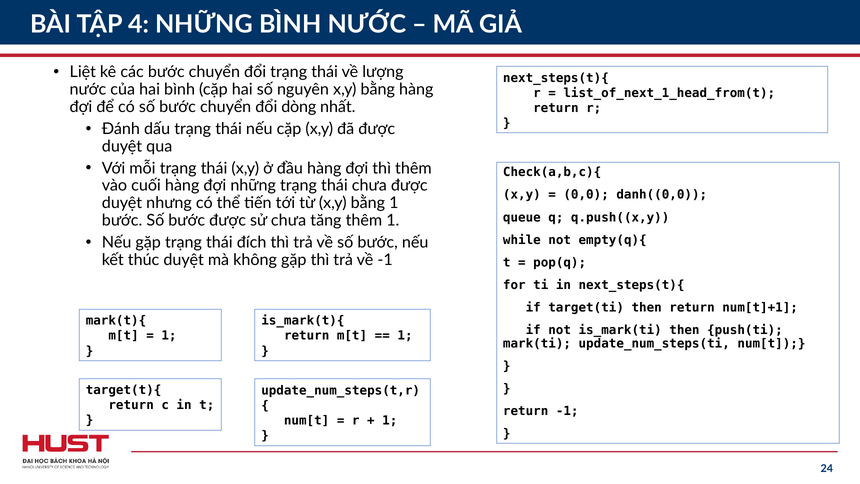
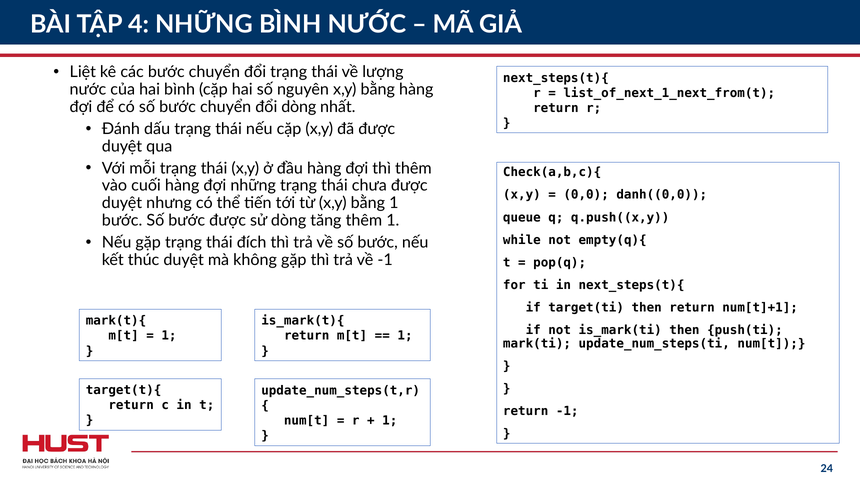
list_of_next_1_head_from(t: list_of_next_1_head_from(t -> list_of_next_1_next_from(t (669, 93)
sử chưa: chưa -> dòng (289, 220)
